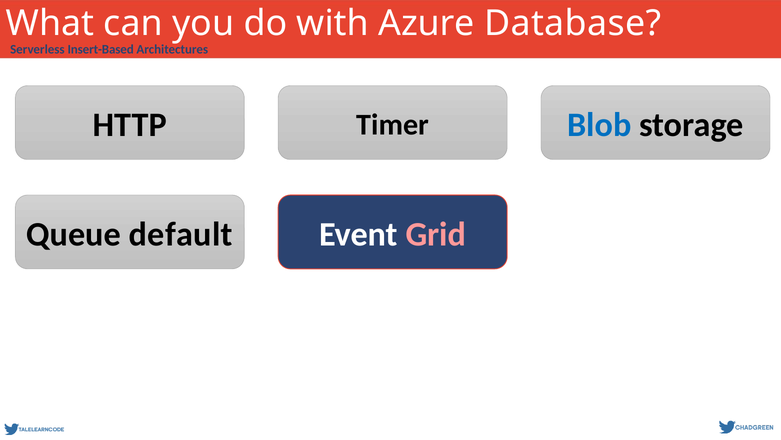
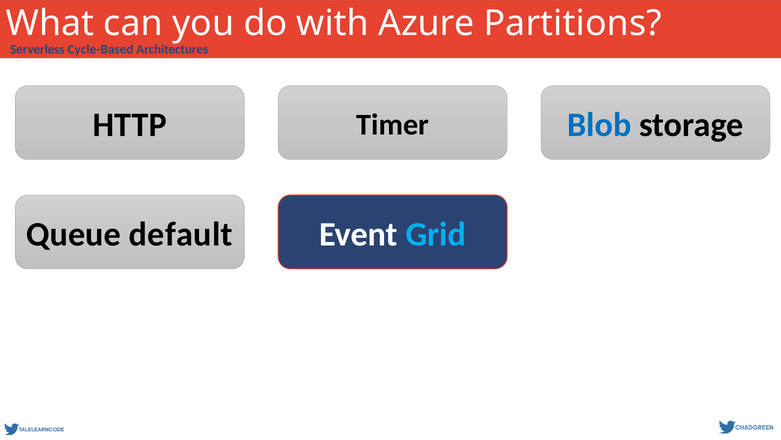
Database: Database -> Partitions (573, 23)
Insert-Based: Insert-Based -> Cycle-Based (100, 49)
Grid colour: pink -> light blue (436, 234)
